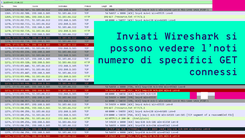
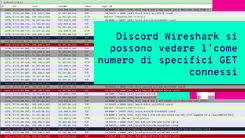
Inviati: Inviati -> Discord (137, 36)
l’noti: l’noti -> l’come (219, 48)
